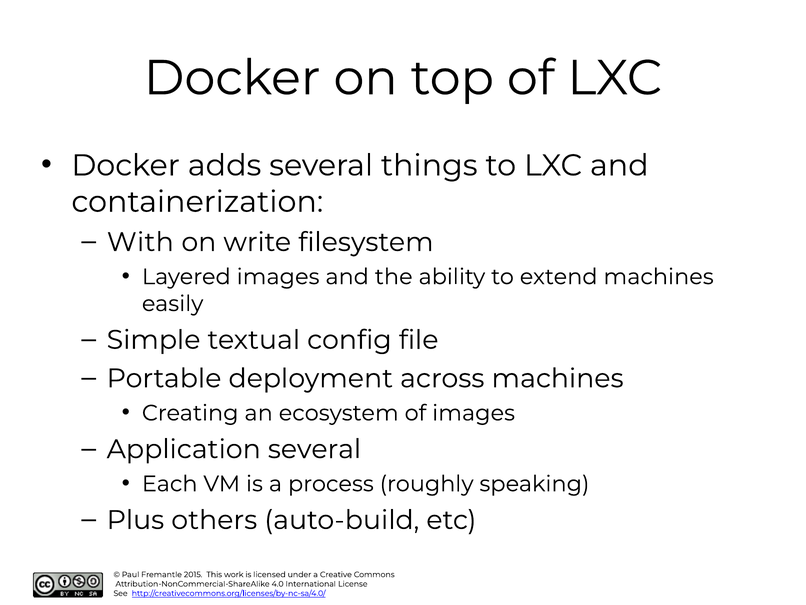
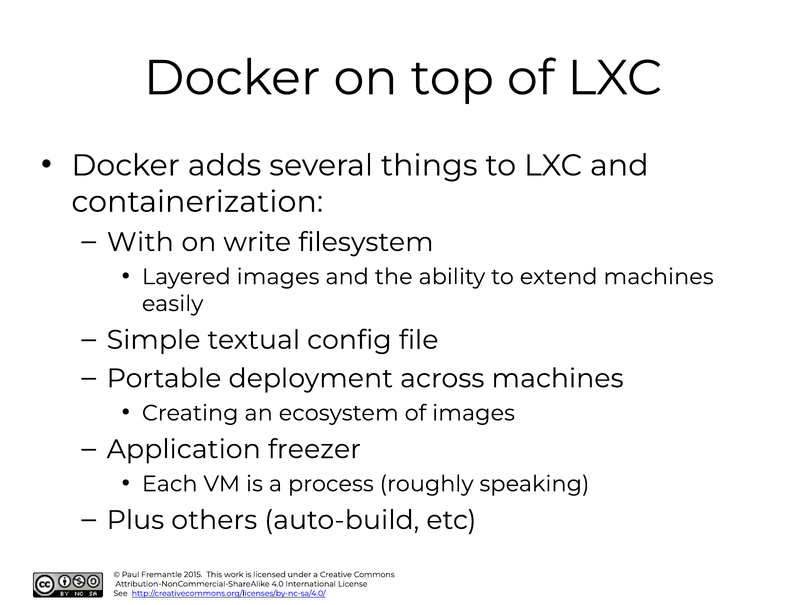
Application several: several -> freezer (314, 449)
